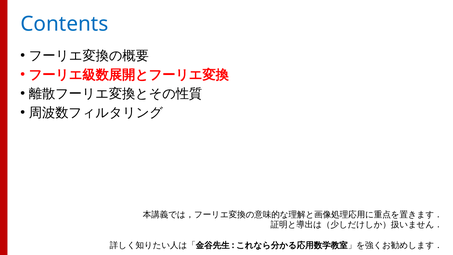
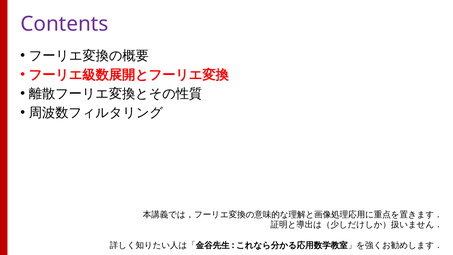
Contents colour: blue -> purple (64, 24)
